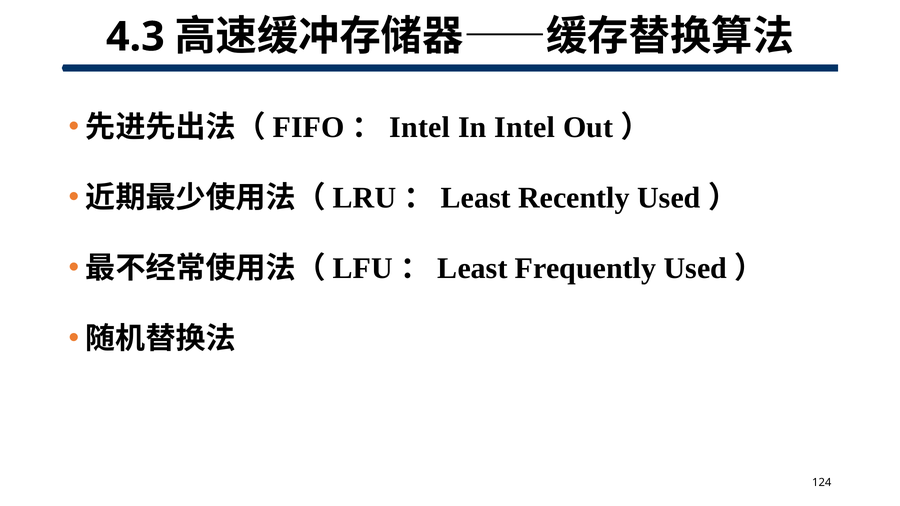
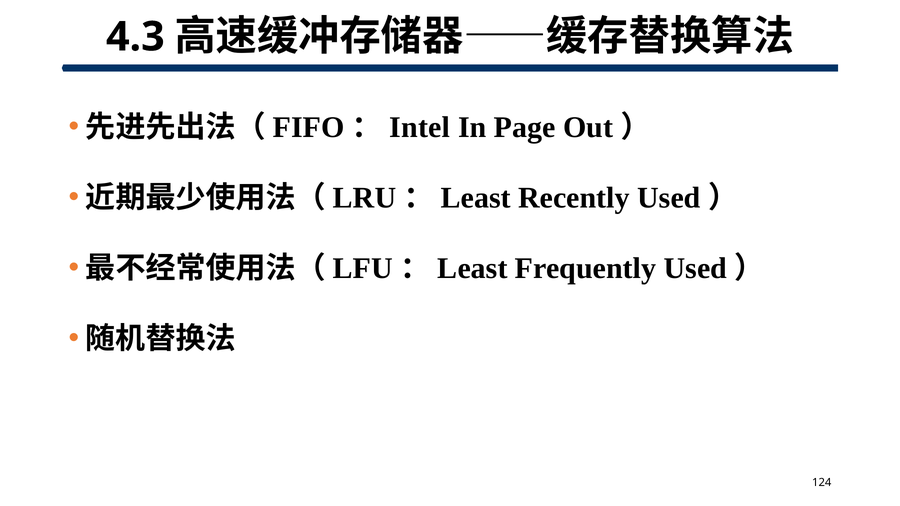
In Intel: Intel -> Page (525, 127)
